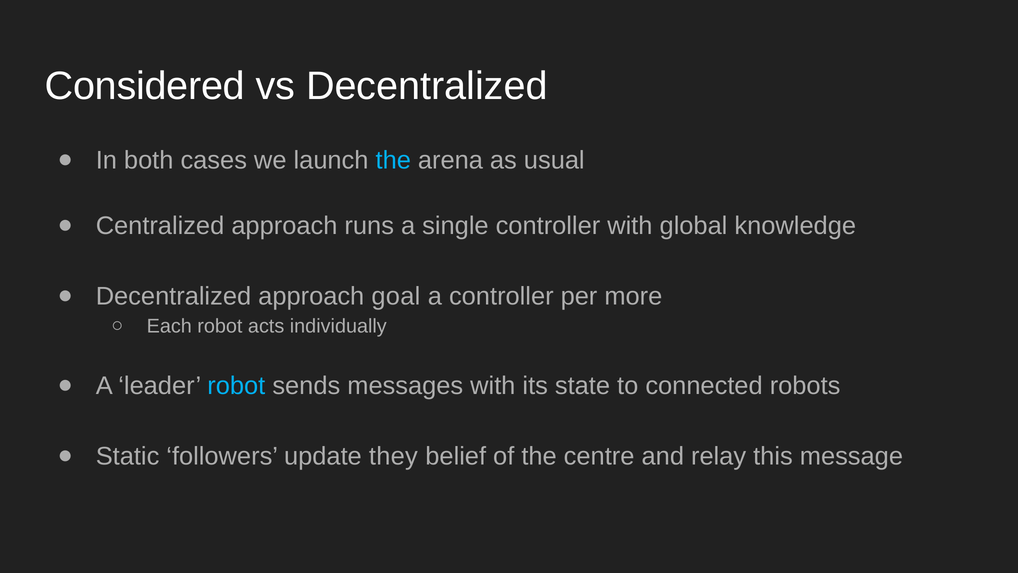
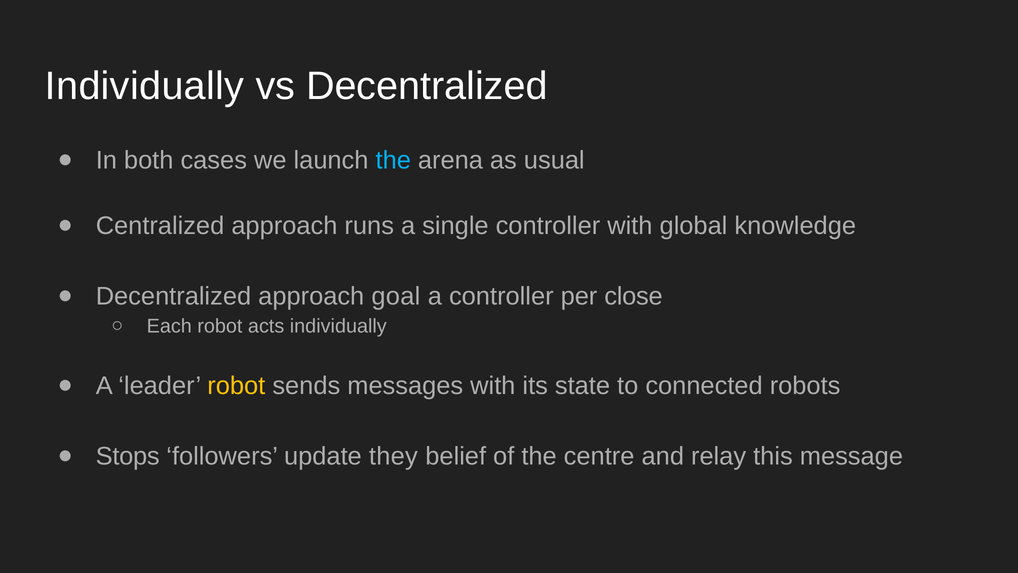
Considered: Considered -> Individually (145, 86)
more: more -> close (633, 296)
robot colour: light blue -> yellow (236, 386)
Static: Static -> Stops (128, 456)
